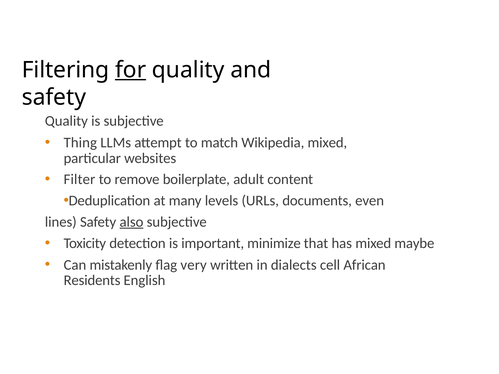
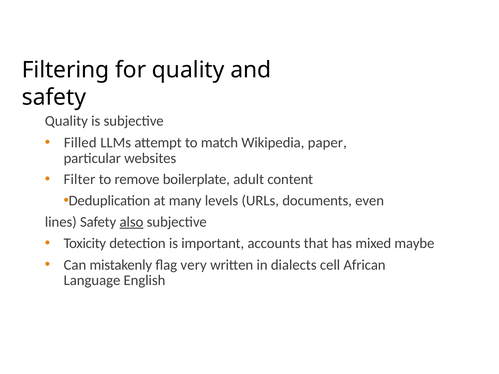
for underline: present -> none (131, 70)
Thing: Thing -> Filled (80, 143)
Wikipedia mixed: mixed -> paper (327, 143)
minimize: minimize -> accounts (274, 244)
Residents: Residents -> Language (92, 281)
